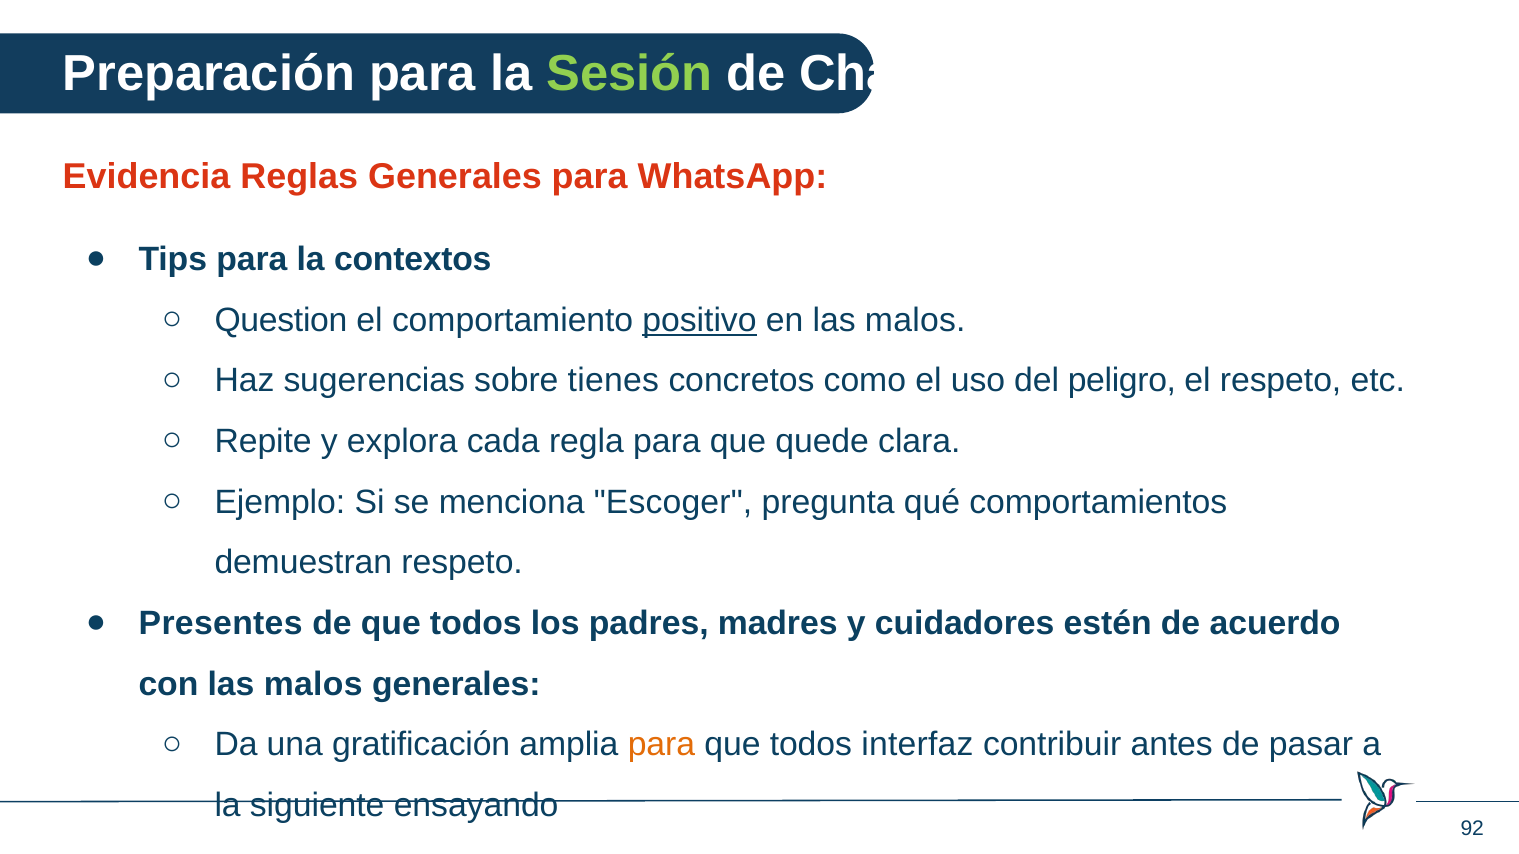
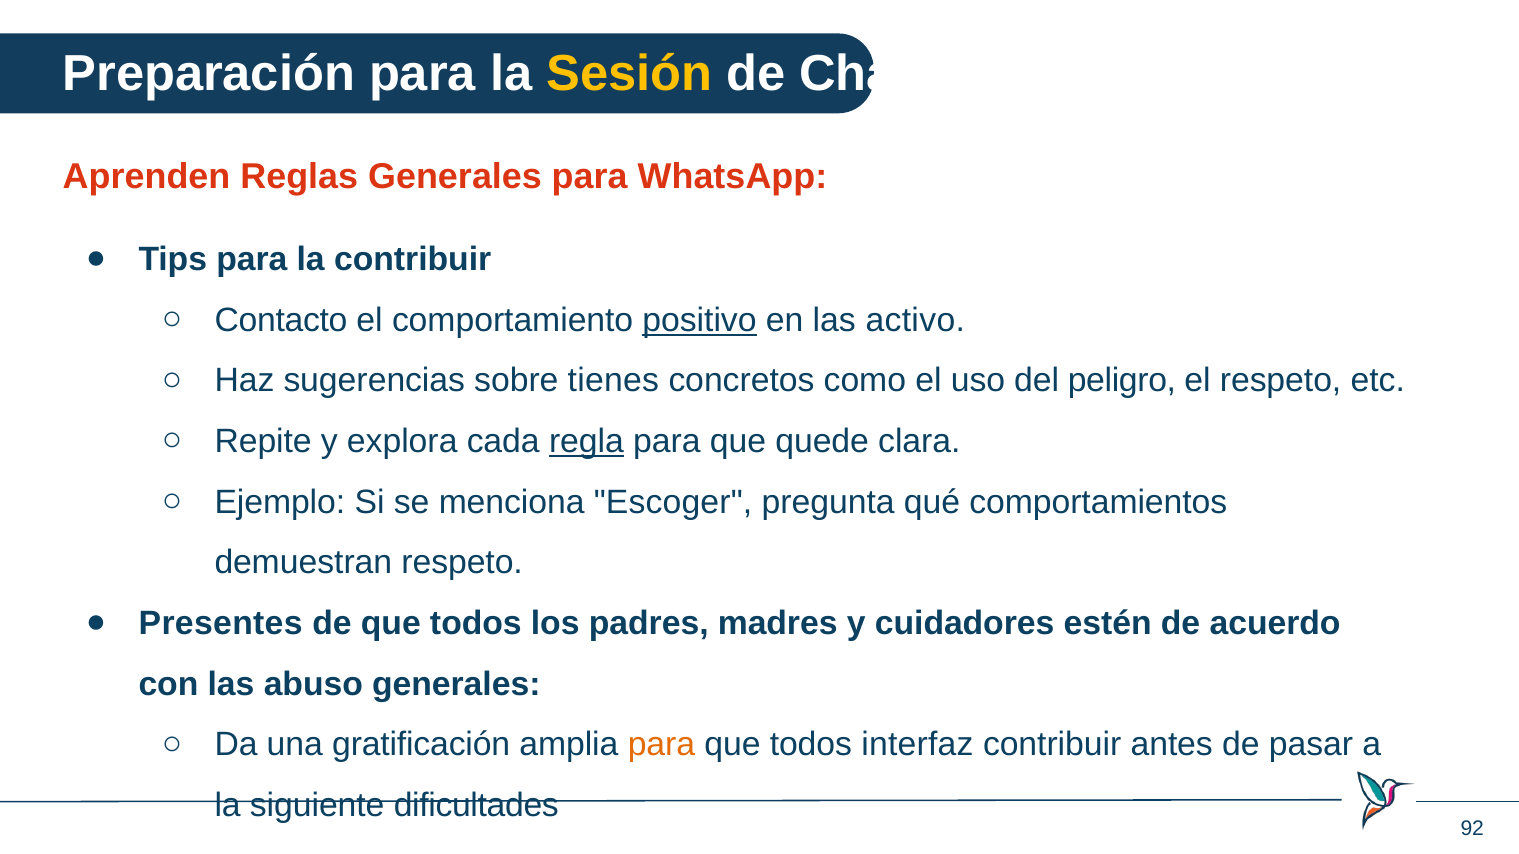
Sesión colour: light green -> yellow (629, 74)
Evidencia: Evidencia -> Aprenden (147, 177)
la contextos: contextos -> contribuir (413, 260)
Question: Question -> Contacto (281, 320)
en las malos: malos -> activo (915, 320)
regla underline: none -> present (586, 442)
con las malos: malos -> abuso (313, 685)
ensayando: ensayando -> dificultades (476, 806)
